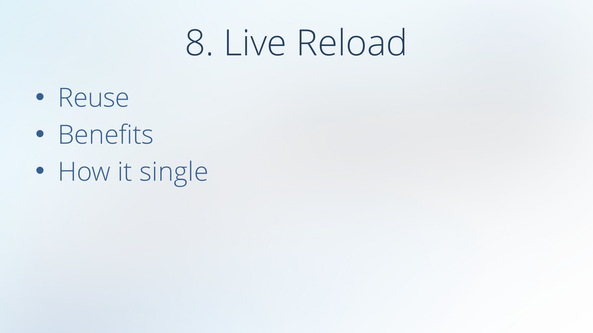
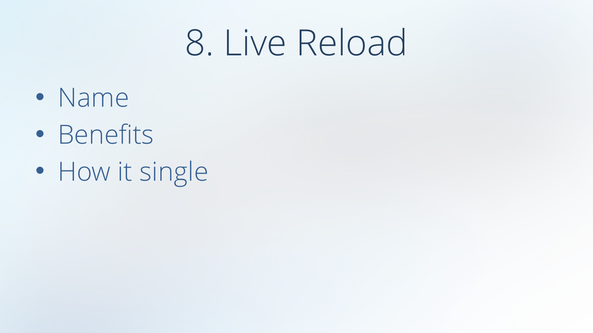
Reuse: Reuse -> Name (94, 98)
